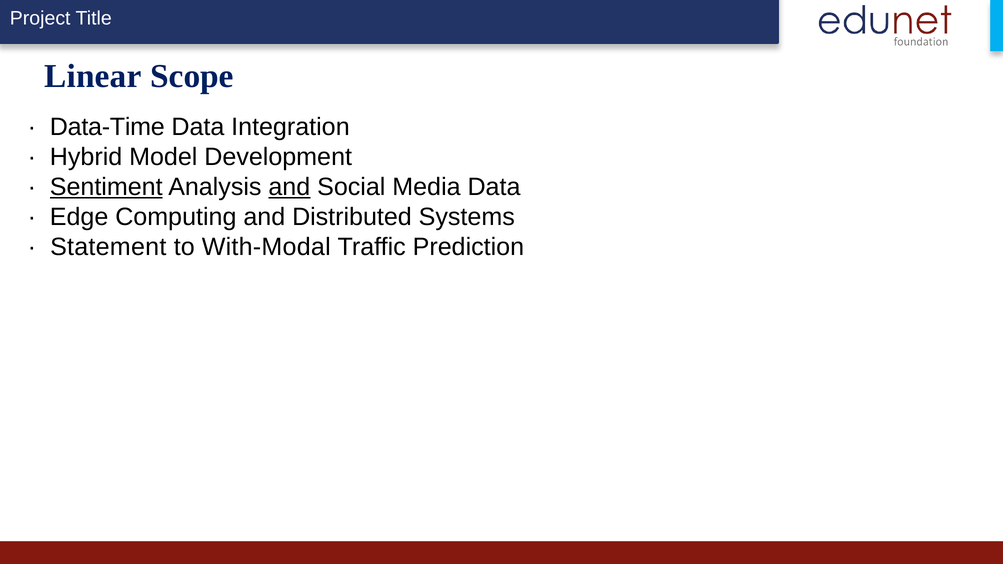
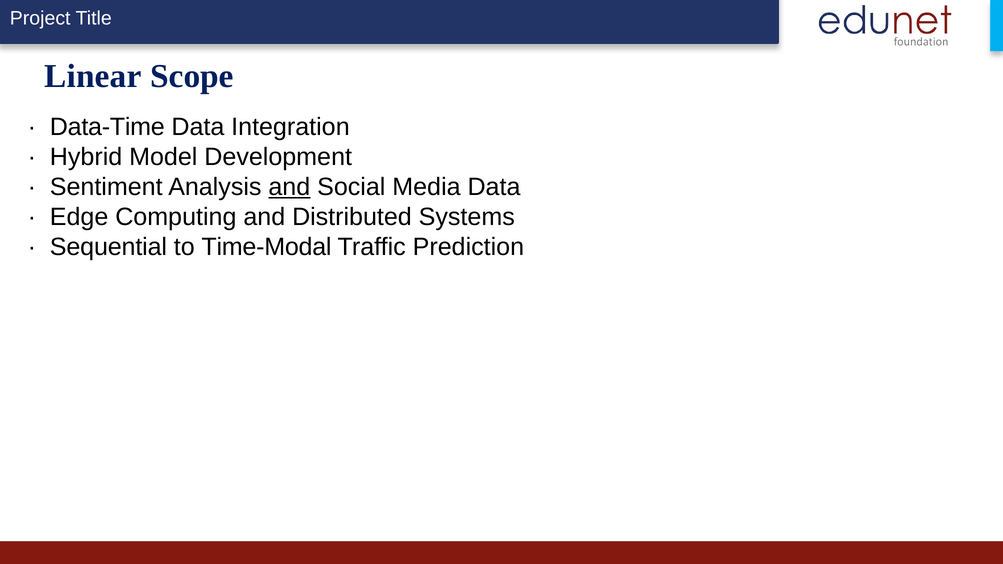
Sentiment underline: present -> none (106, 187)
Statement: Statement -> Sequential (108, 247)
With-Modal: With-Modal -> Time-Modal (267, 247)
